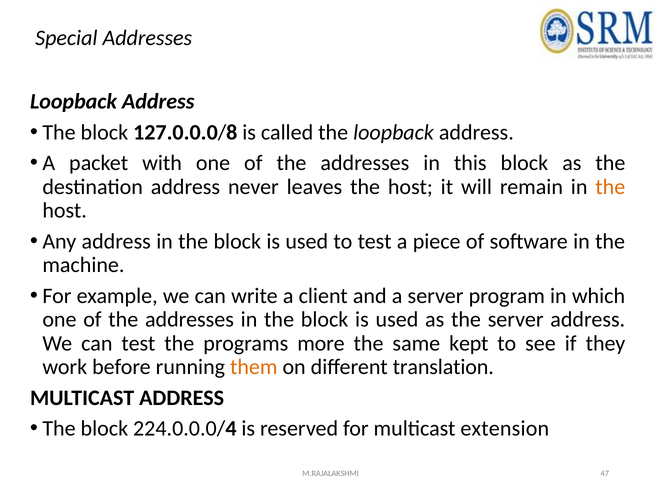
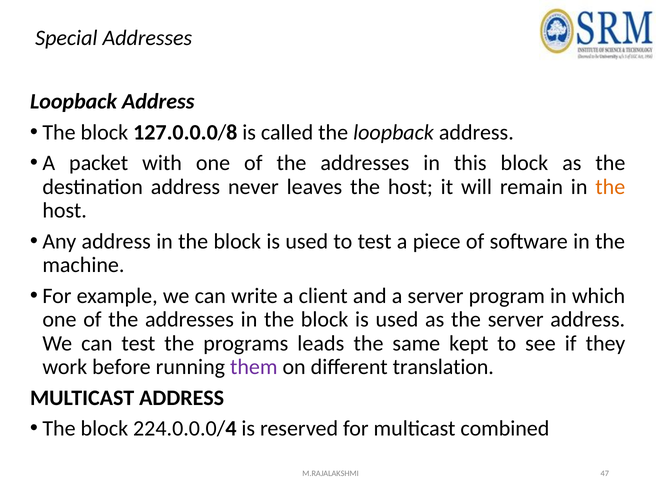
more: more -> leads (321, 343)
them colour: orange -> purple (254, 367)
extension: extension -> combined (505, 428)
